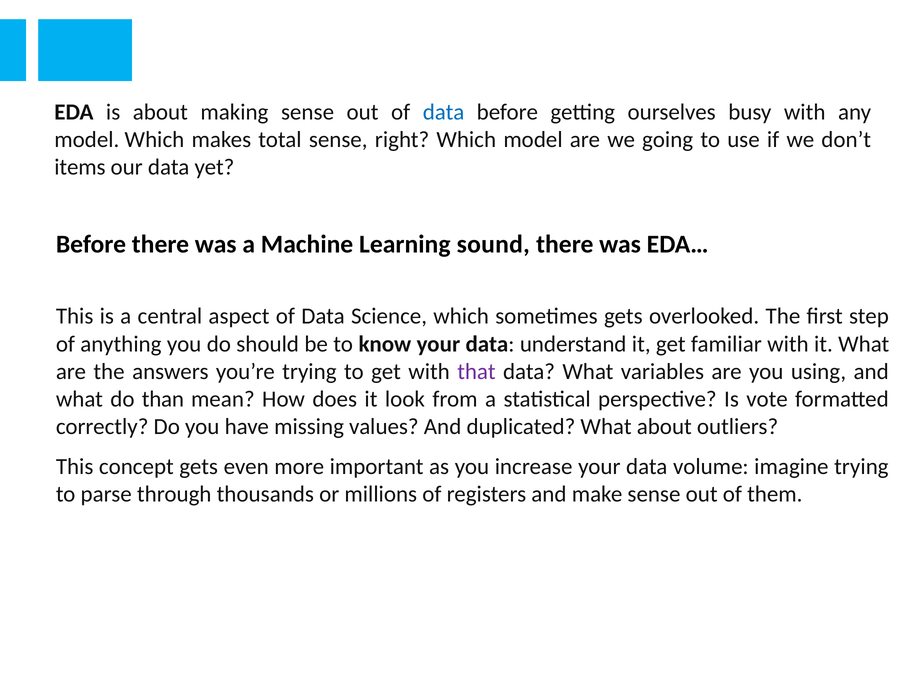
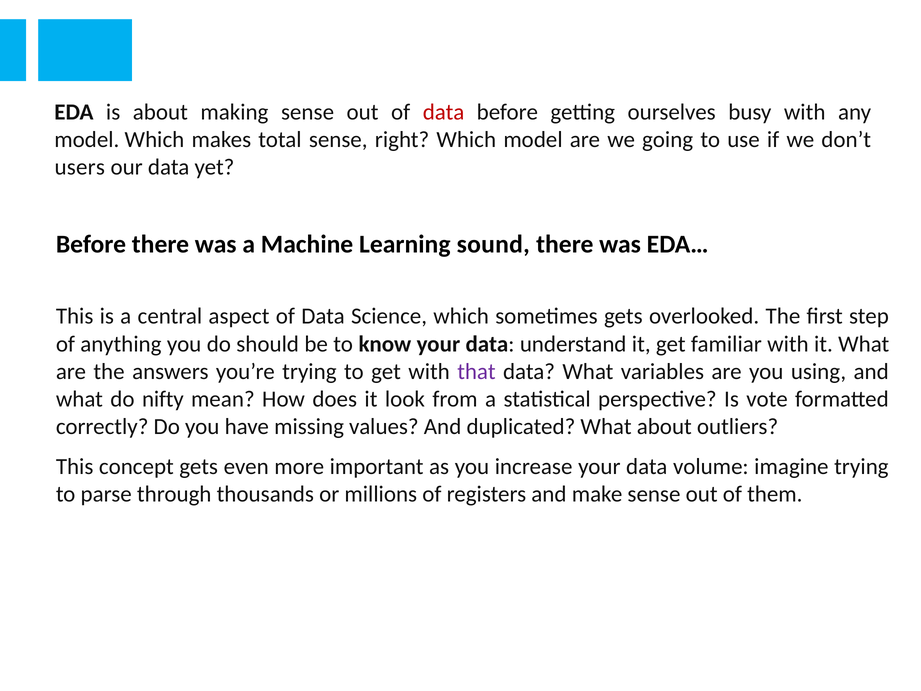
data colour: blue -> red (444, 112)
items: items -> users (80, 167)
than: than -> nifty (163, 399)
